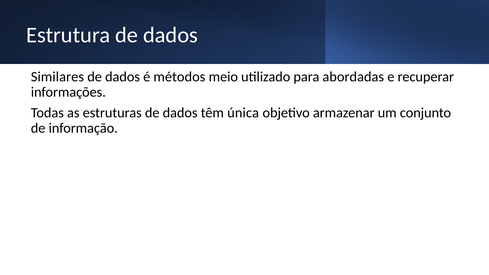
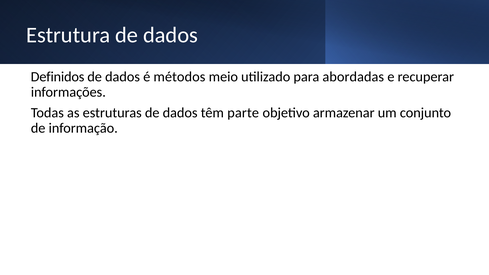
Similares: Similares -> Definidos (58, 77)
única: única -> parte (243, 113)
